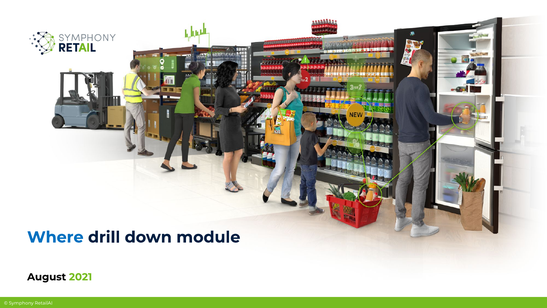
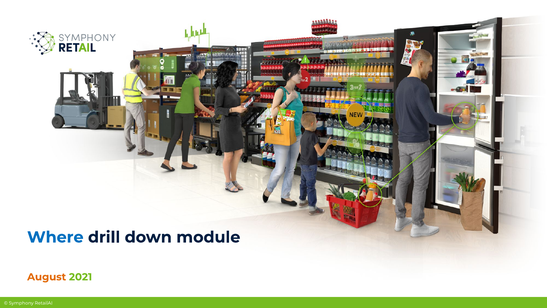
August colour: black -> orange (47, 277)
